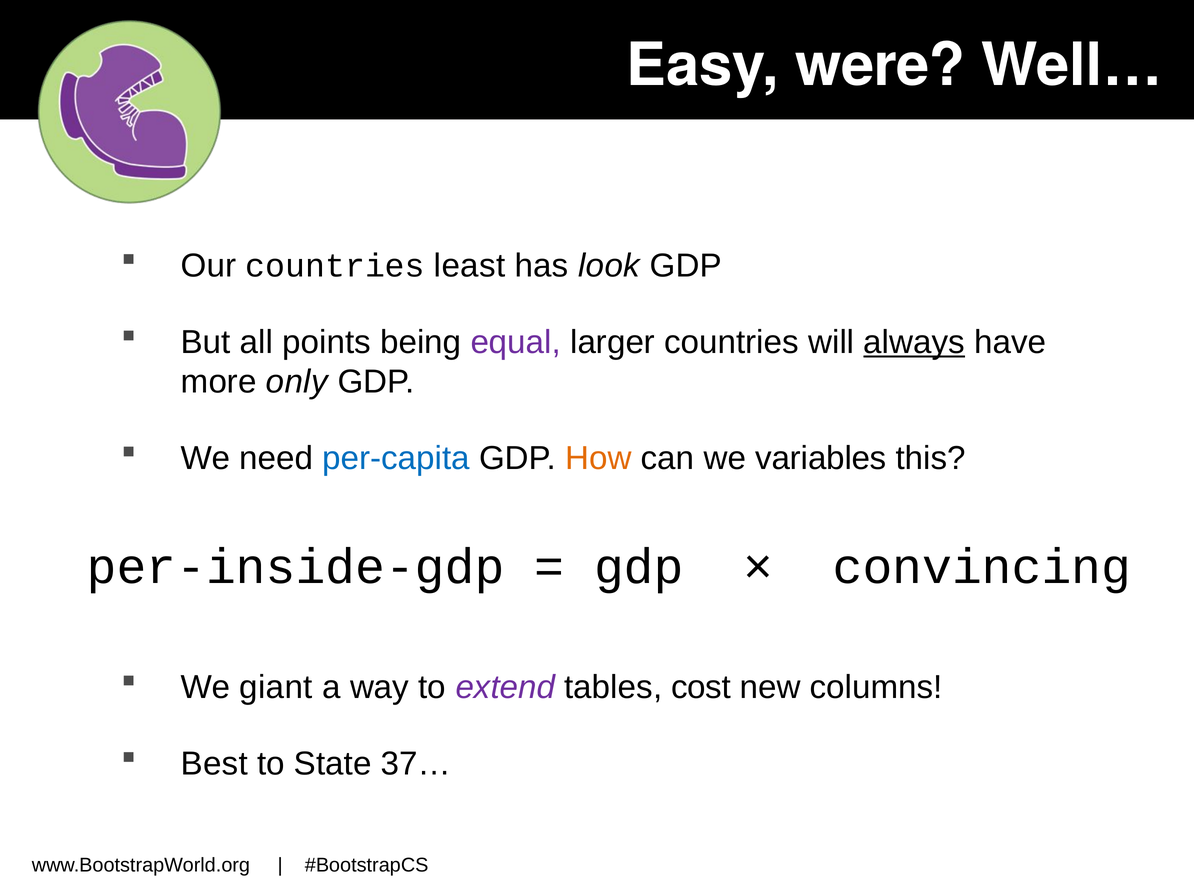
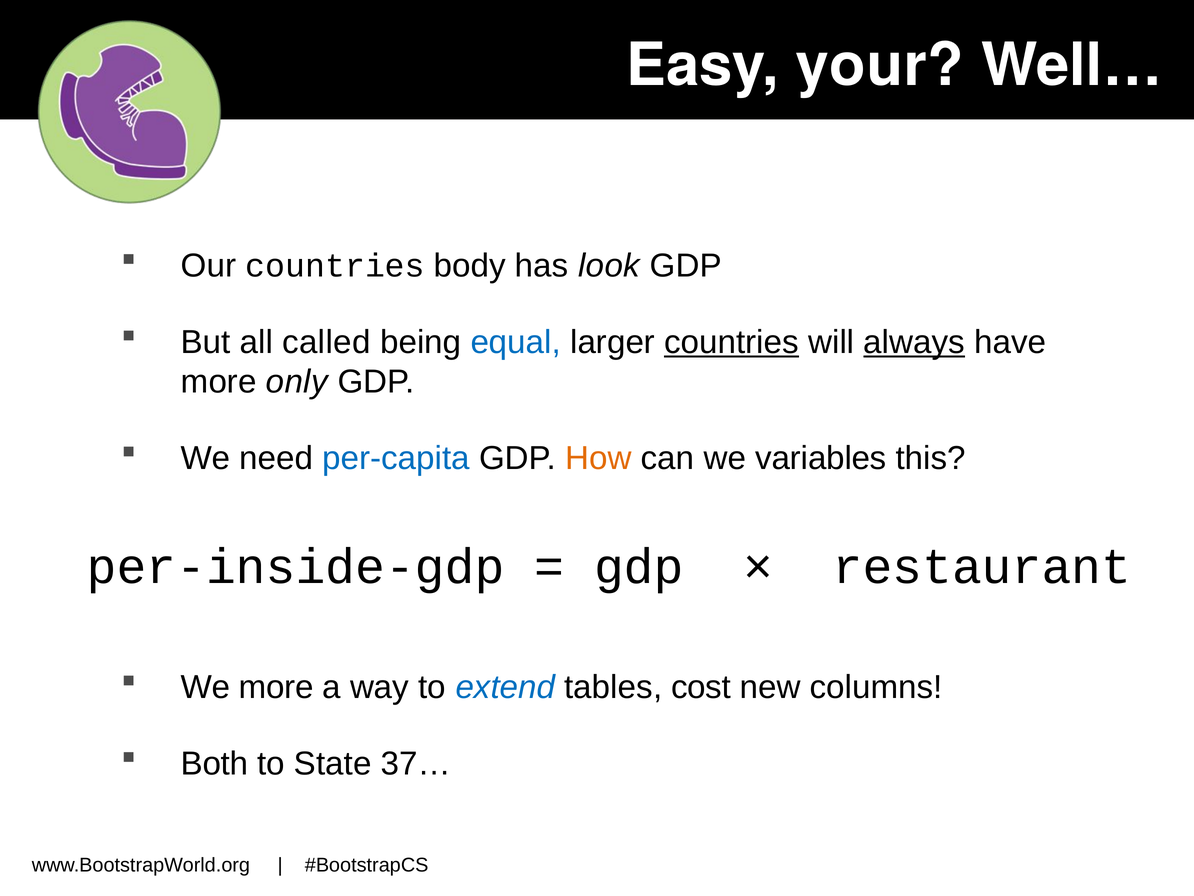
were: were -> your (880, 66)
least: least -> body (470, 266)
points: points -> called (326, 342)
equal colour: purple -> blue (516, 342)
countries underline: none -> present (732, 342)
convincing: convincing -> restaurant (982, 566)
We giant: giant -> more (276, 687)
extend colour: purple -> blue (505, 687)
Best: Best -> Both (215, 763)
